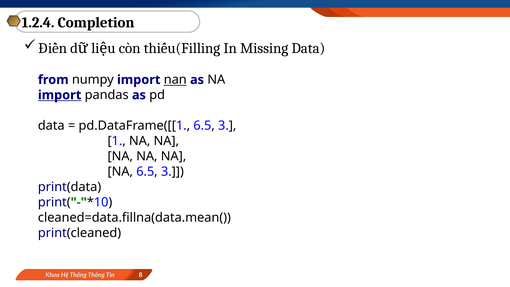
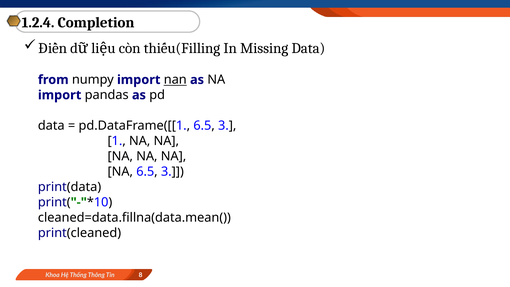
import underline: present -> none (60, 95)
